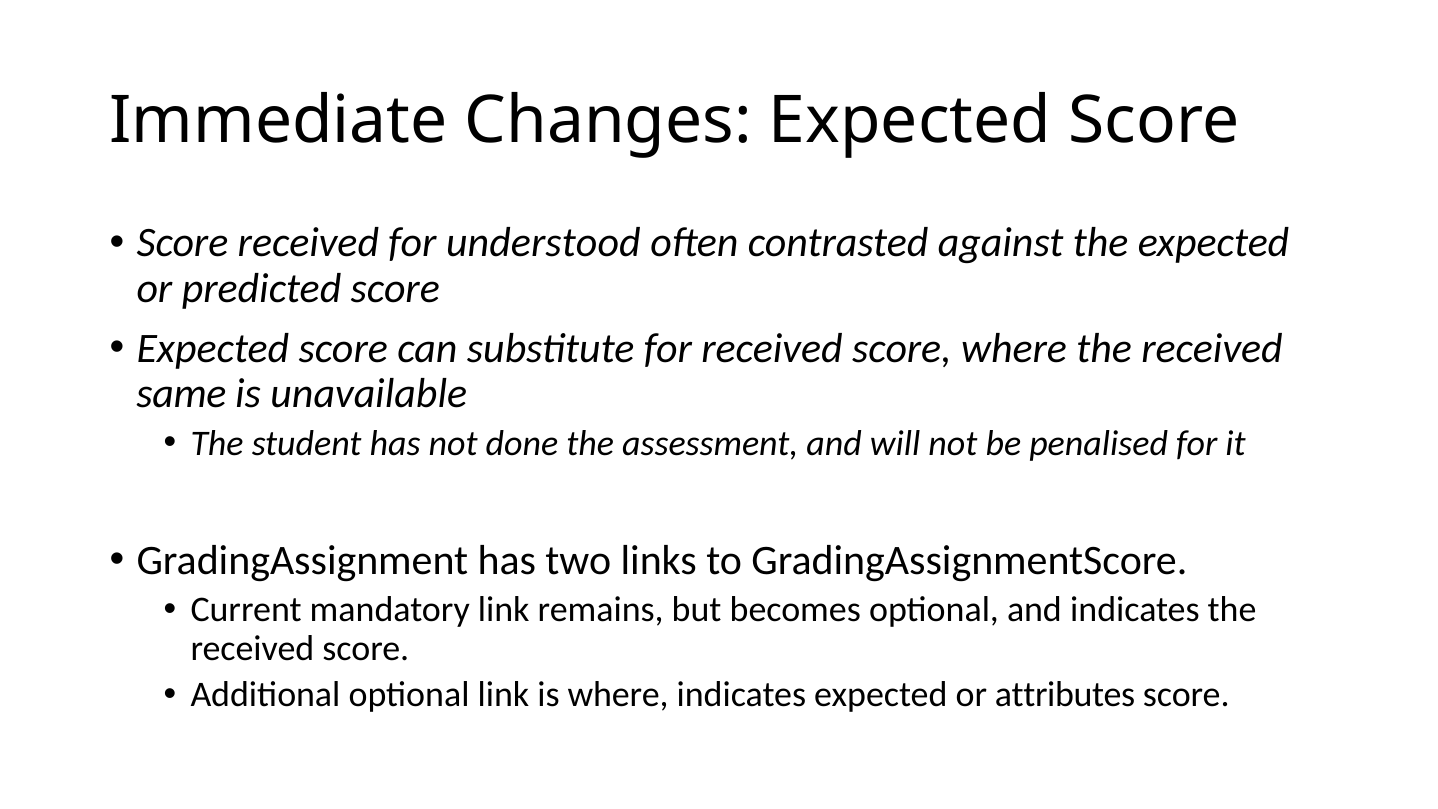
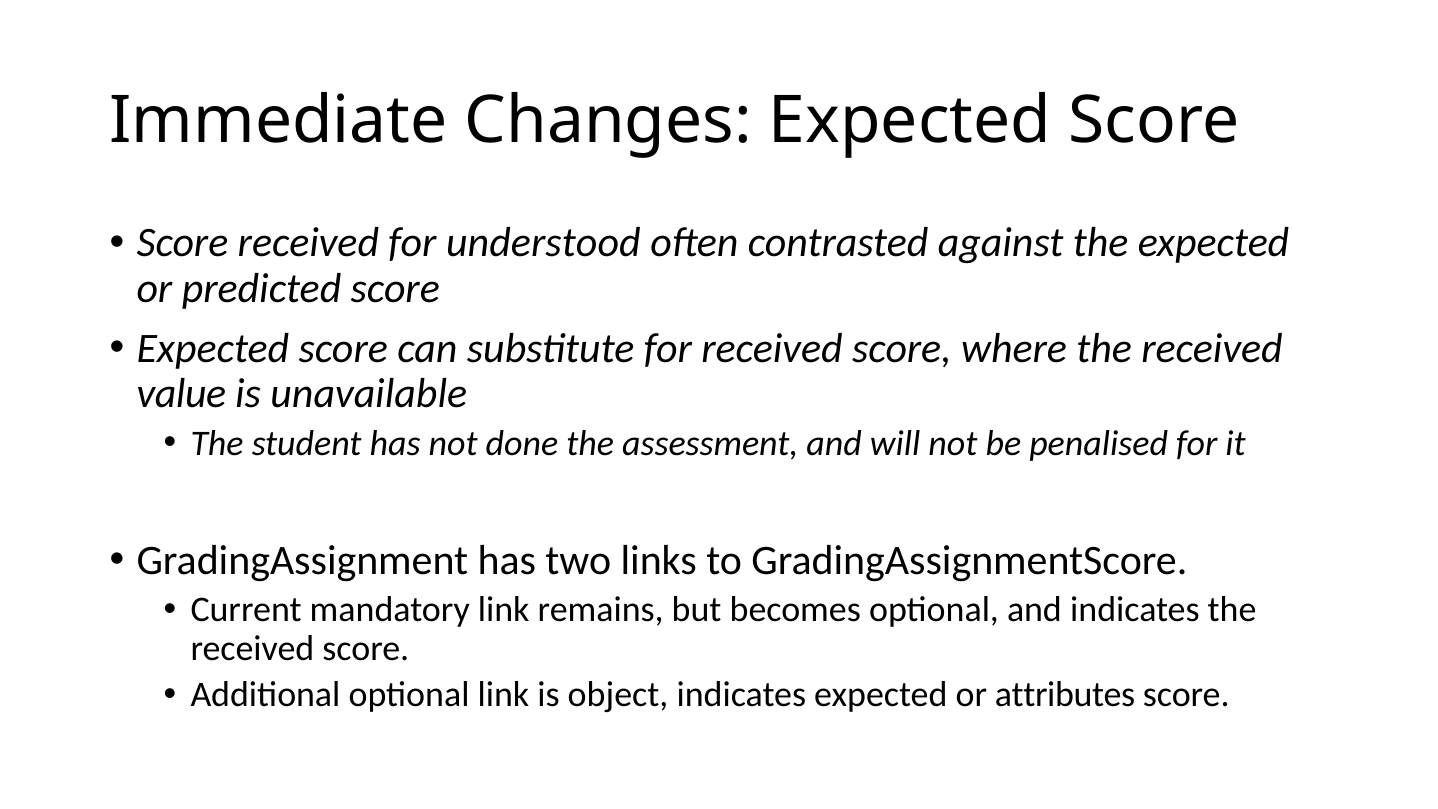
same: same -> value (181, 394)
is where: where -> object (618, 695)
